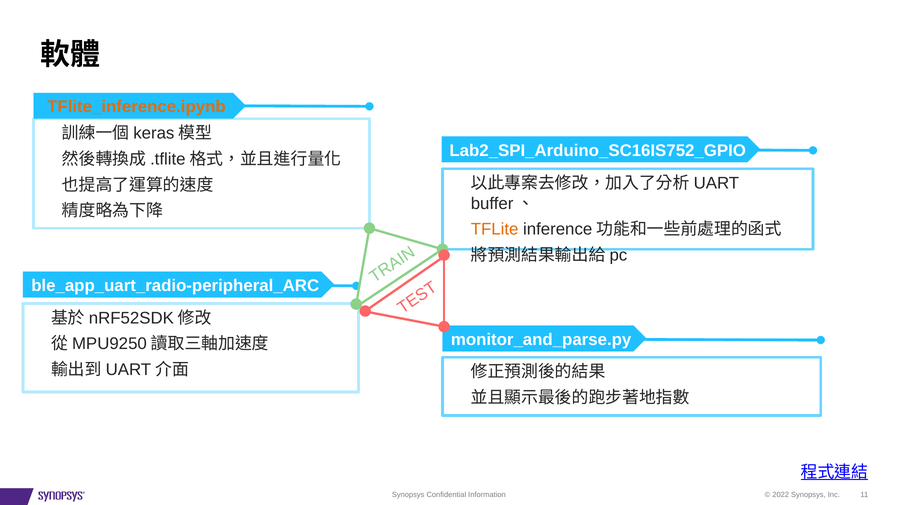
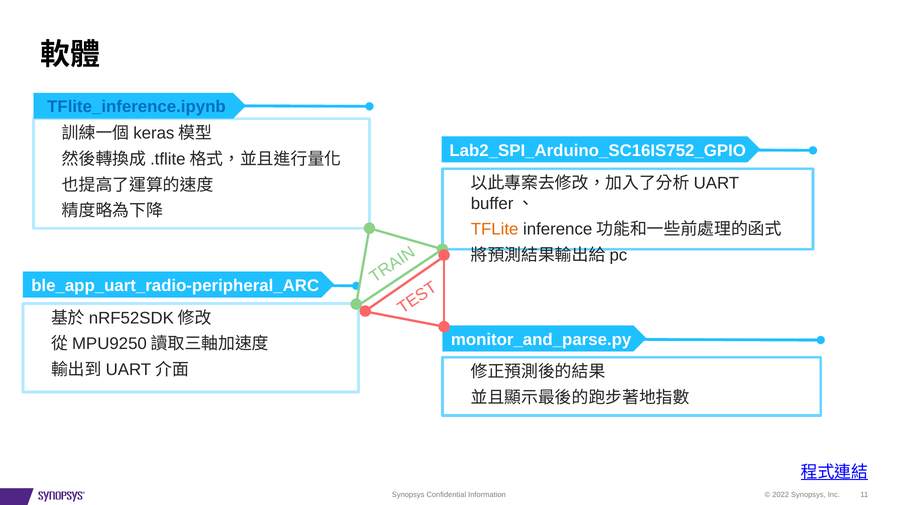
TFlite_inference.ipynb colour: orange -> blue (136, 107)
